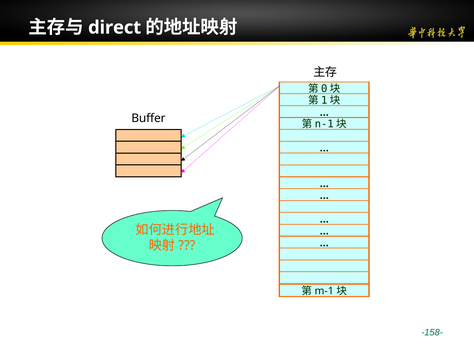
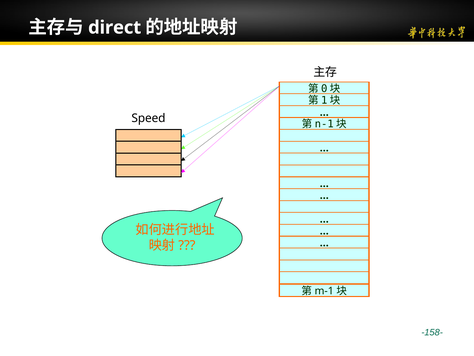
Buffer: Buffer -> Speed (148, 118)
